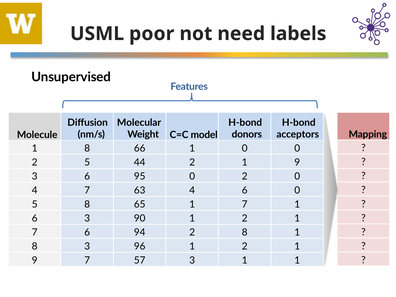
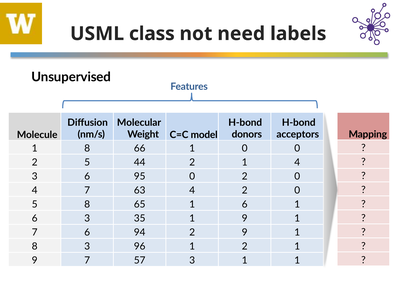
poor: poor -> class (152, 34)
44 2 1 9: 9 -> 4 (297, 162)
4 6: 6 -> 2 (245, 190)
65 1 7: 7 -> 6 (245, 204)
90: 90 -> 35 (140, 218)
2: 2 -> 9 (245, 218)
2 8: 8 -> 9 (245, 232)
